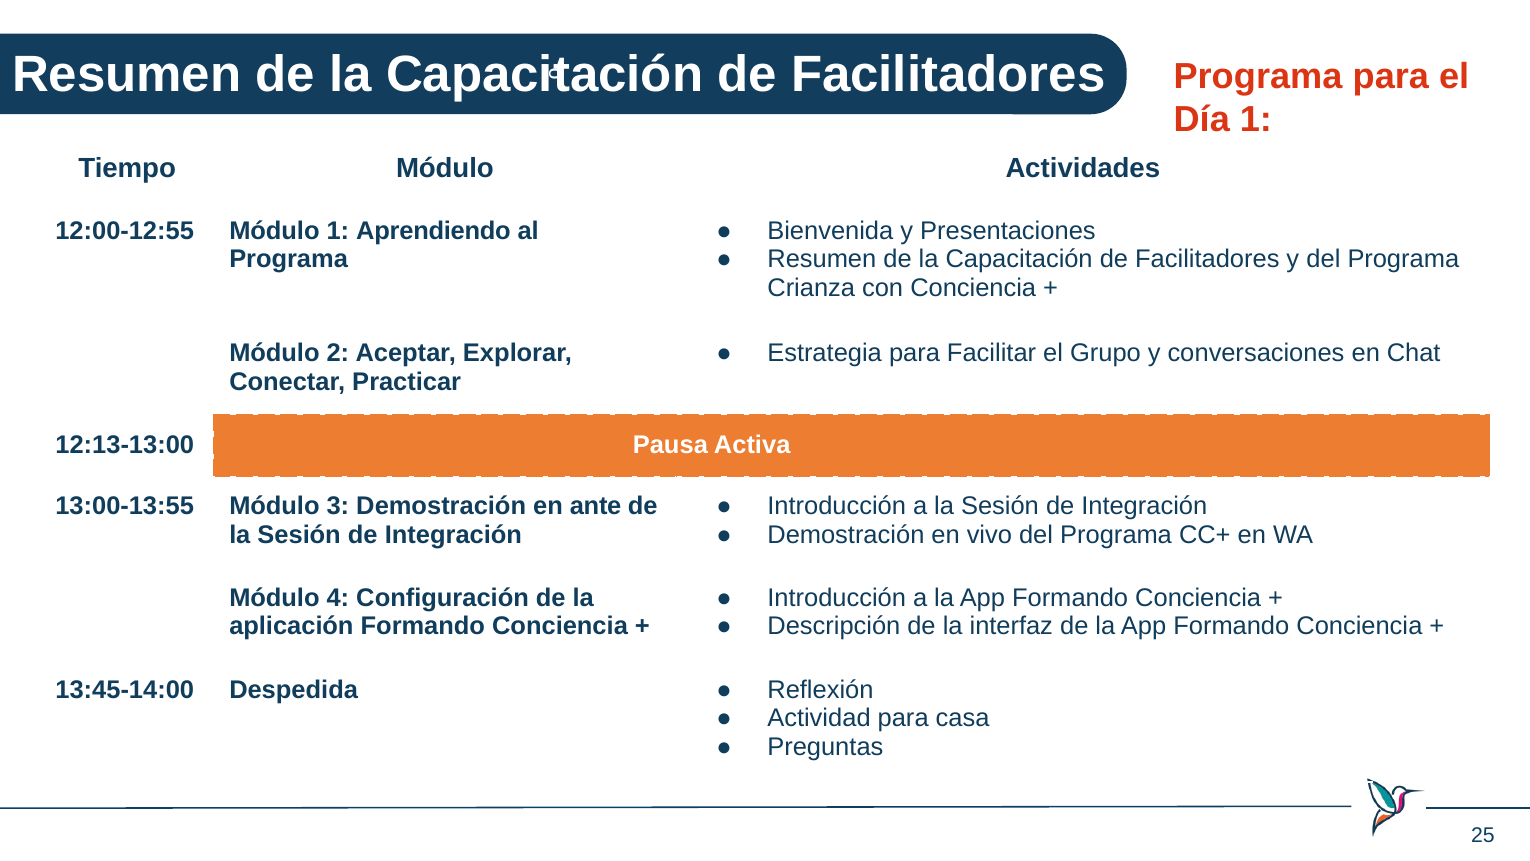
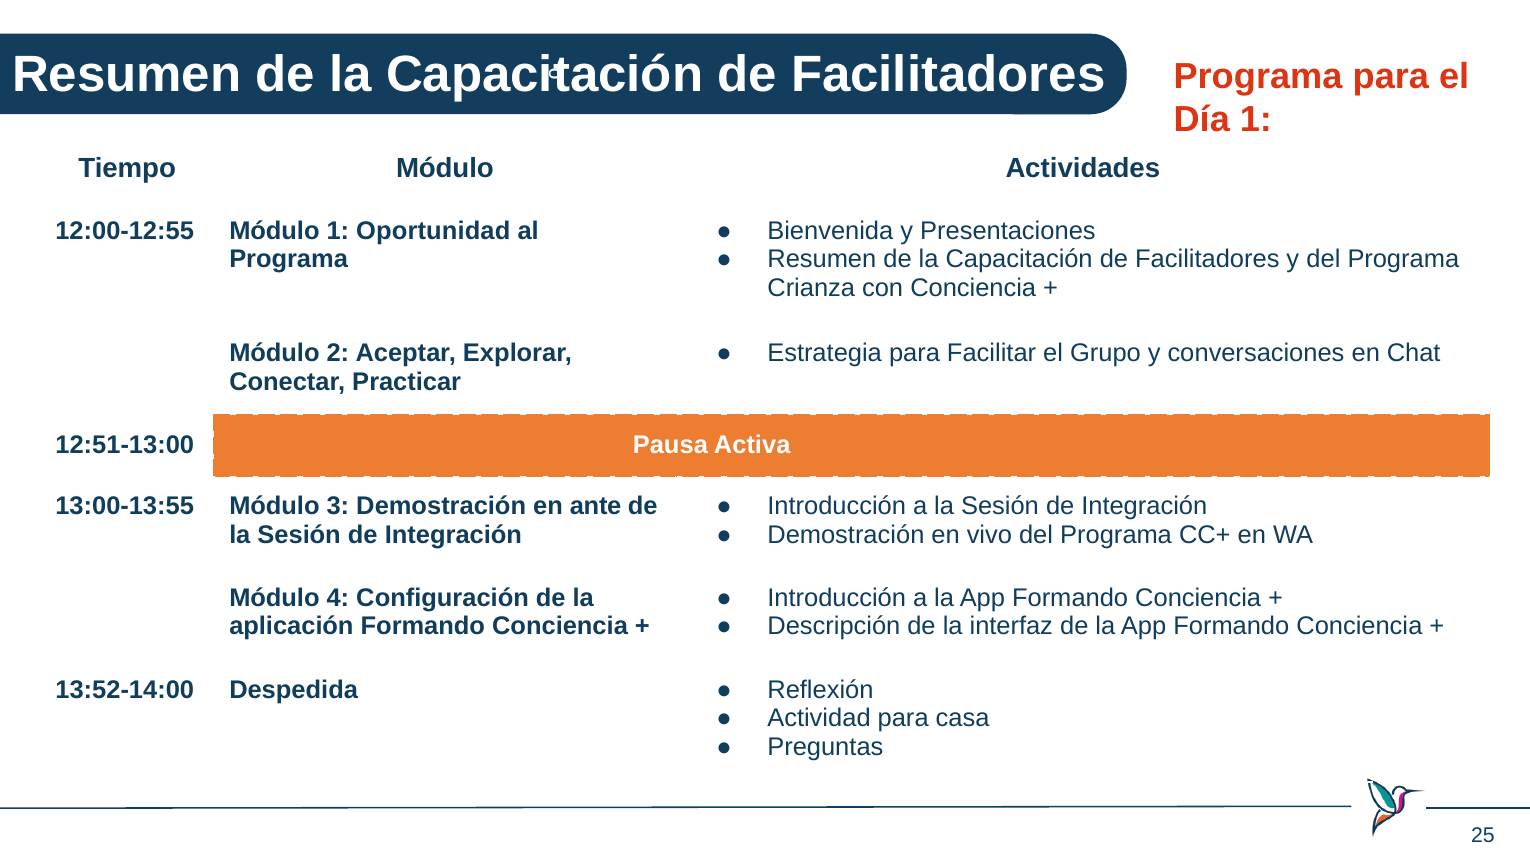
Aprendiendo: Aprendiendo -> Oportunidad (433, 231)
12:13-13:00: 12:13-13:00 -> 12:51-13:00 (125, 445)
13:45-14:00: 13:45-14:00 -> 13:52-14:00 (125, 689)
